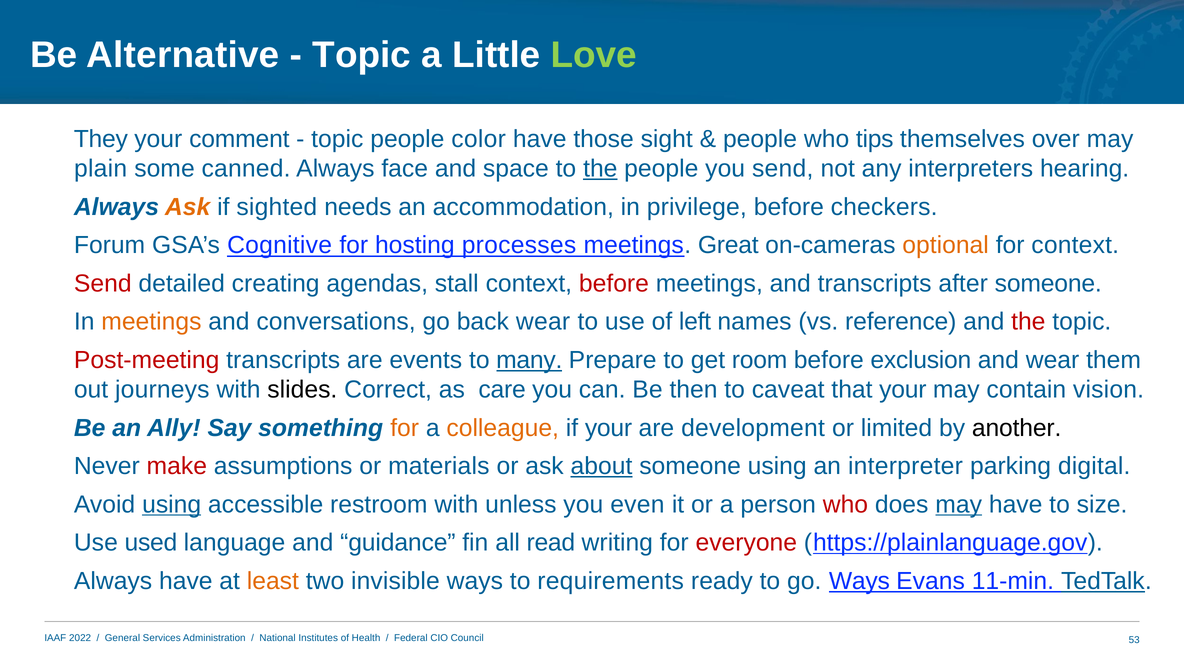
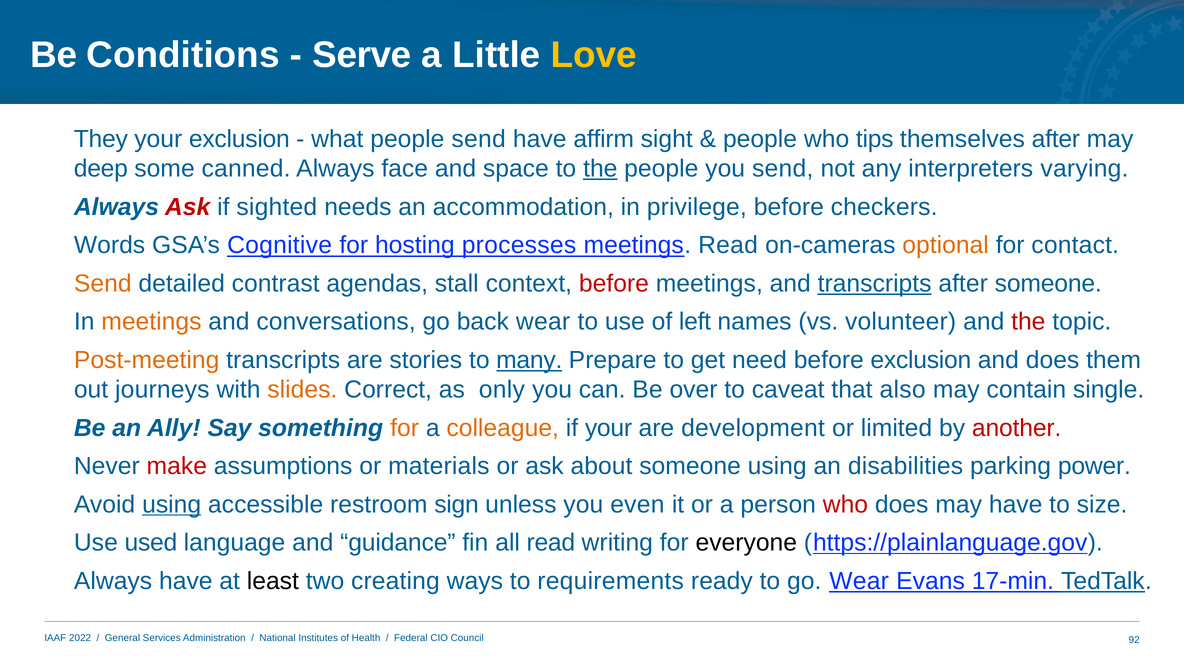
Alternative: Alternative -> Conditions (183, 55)
Topic: Topic -> Serve (362, 55)
Love colour: light green -> yellow (594, 55)
your comment: comment -> exclusion (239, 139)
topic: topic -> what (337, 139)
people color: color -> send (479, 139)
those: those -> affirm (604, 139)
themselves over: over -> after (1056, 139)
plain: plain -> deep (101, 169)
hearing: hearing -> varying (1084, 169)
Ask colour: orange -> red (188, 207)
Forum: Forum -> Words (110, 245)
meetings Great: Great -> Read (728, 245)
for context: context -> contact (1075, 245)
Send colour: red -> orange (103, 284)
creating: creating -> contrast (276, 284)
transcripts underline: none -> present (875, 284)
reference: reference -> volunteer (901, 322)
Post-meeting colour: red -> orange (147, 360)
events: events -> stories (426, 360)
room: room -> need (759, 360)
and wear: wear -> does (1053, 360)
slides colour: black -> orange (302, 390)
care: care -> only (502, 390)
then: then -> over (694, 390)
that your: your -> also (903, 390)
vision: vision -> single (1109, 390)
another colour: black -> red (1017, 428)
about underline: present -> none (602, 466)
interpreter: interpreter -> disabilities (906, 466)
digital: digital -> power (1094, 466)
restroom with: with -> sign (457, 504)
may underline: present -> none (959, 504)
everyone colour: red -> black (746, 543)
least colour: orange -> black (273, 581)
invisible: invisible -> creating (395, 581)
go Ways: Ways -> Wear (859, 581)
11-min: 11-min -> 17-min (1013, 581)
53: 53 -> 92 (1134, 640)
